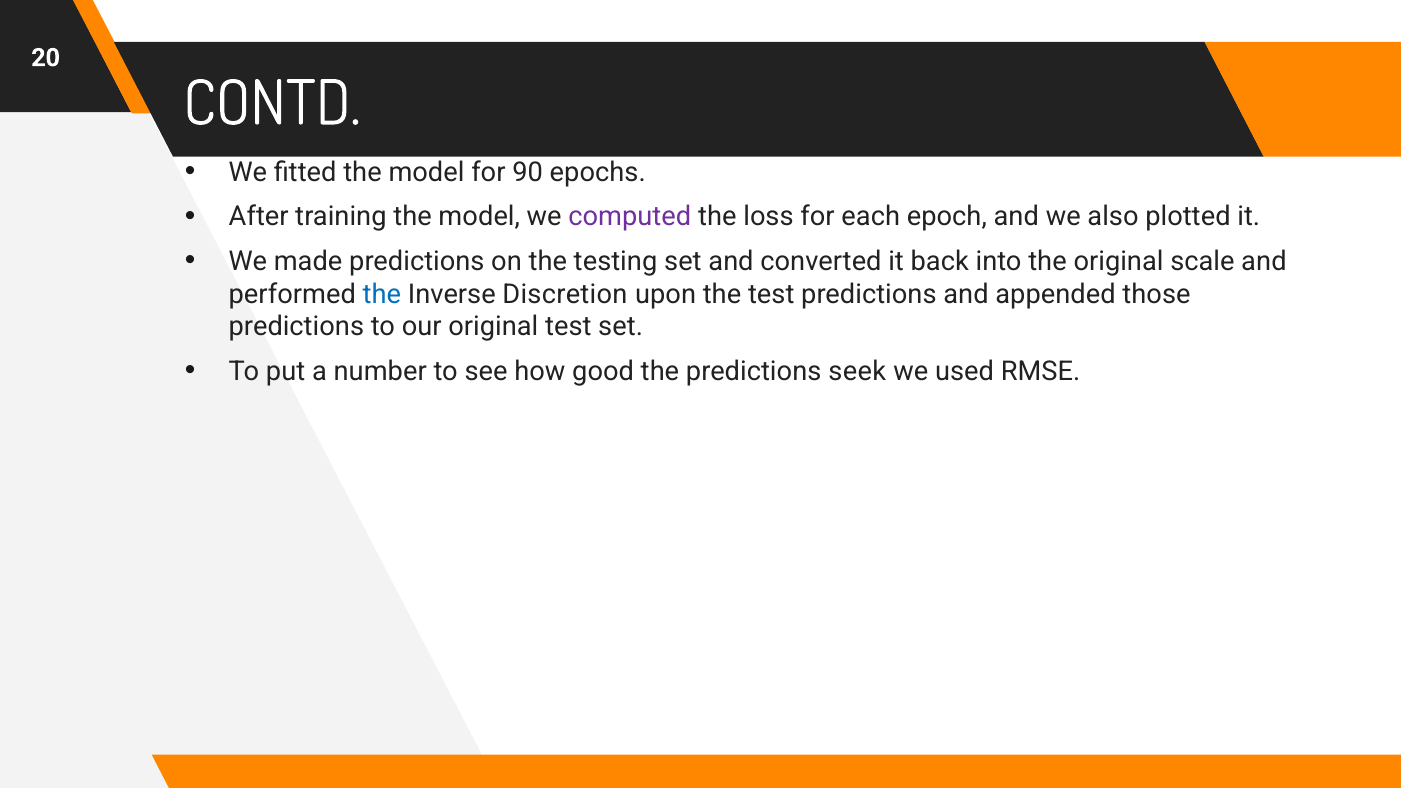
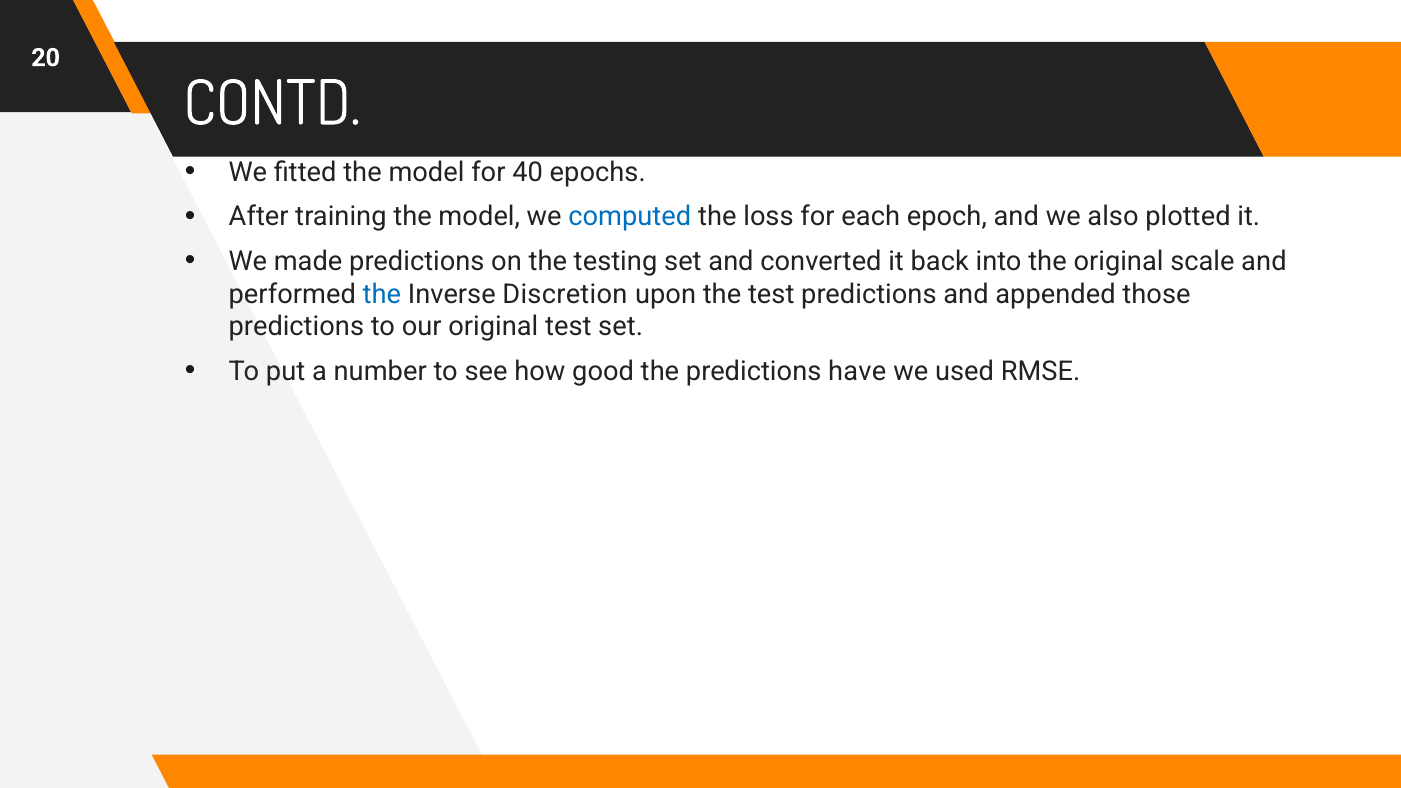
90: 90 -> 40 (528, 173)
computed colour: purple -> blue (630, 217)
seek: seek -> have (857, 371)
